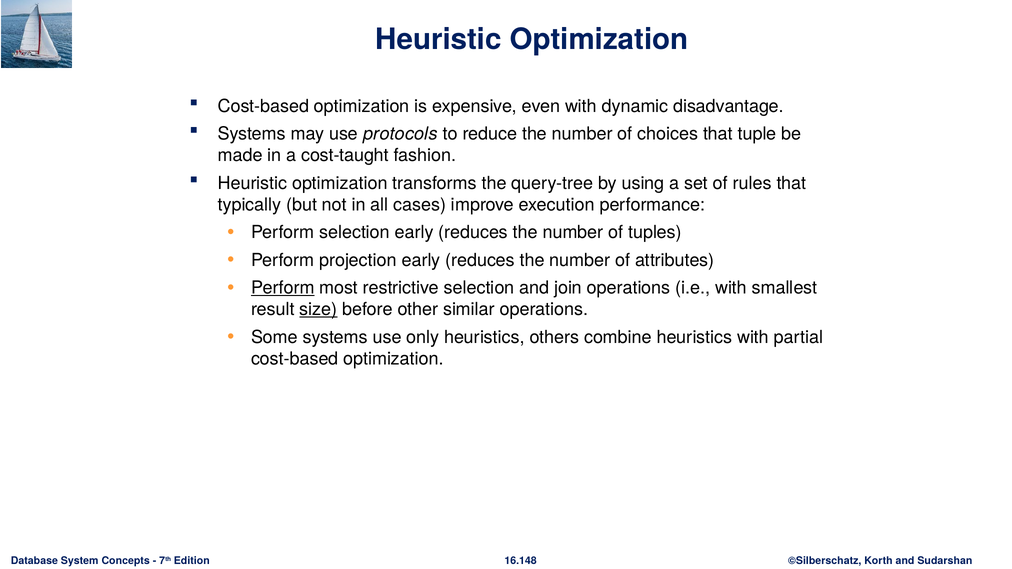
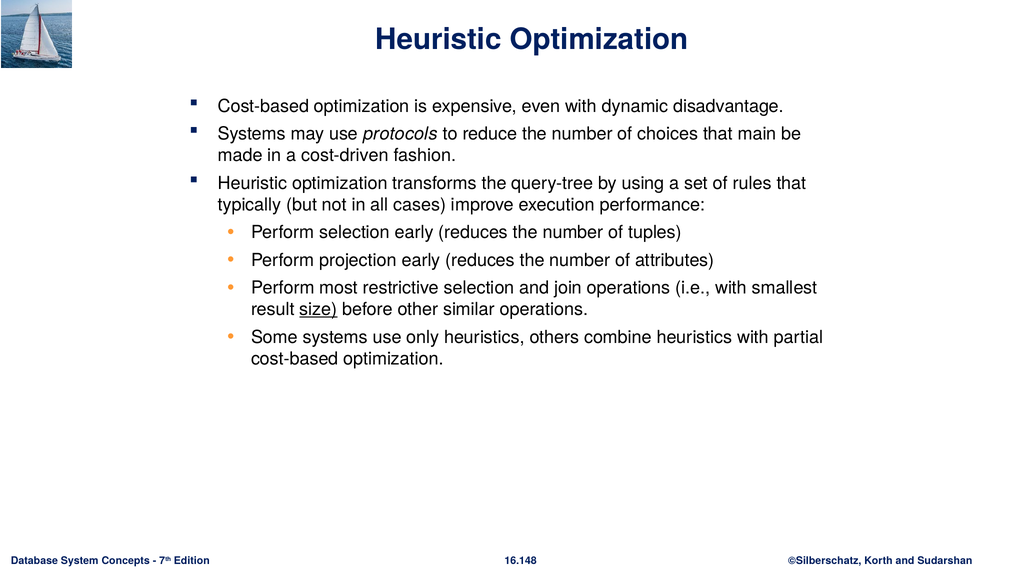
tuple: tuple -> main (757, 134)
cost-taught: cost-taught -> cost-driven (345, 155)
Perform underline: present -> none (283, 288)
